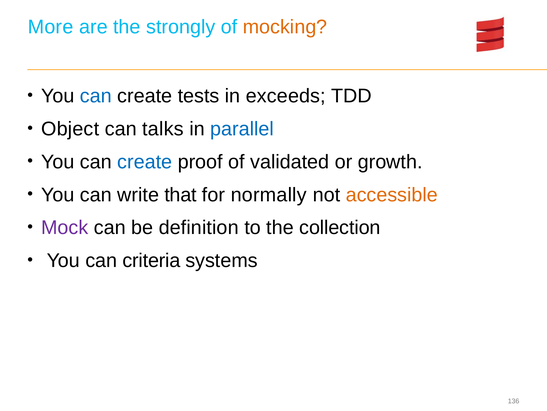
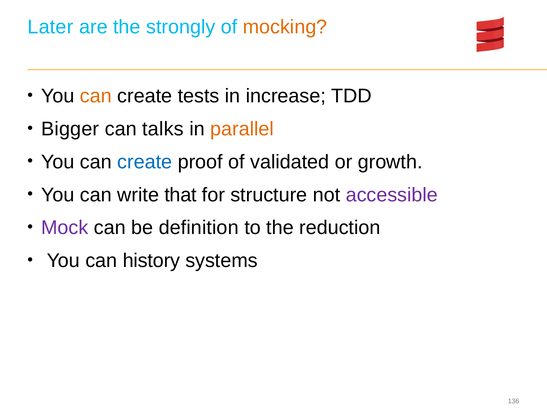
More: More -> Later (51, 27)
can colour: blue -> orange (96, 96)
exceeds: exceeds -> increase (286, 96)
Object: Object -> Bigger (70, 129)
parallel colour: blue -> orange (242, 129)
normally: normally -> structure (269, 194)
accessible colour: orange -> purple (392, 194)
collection: collection -> reduction (340, 227)
criteria: criteria -> history (151, 260)
